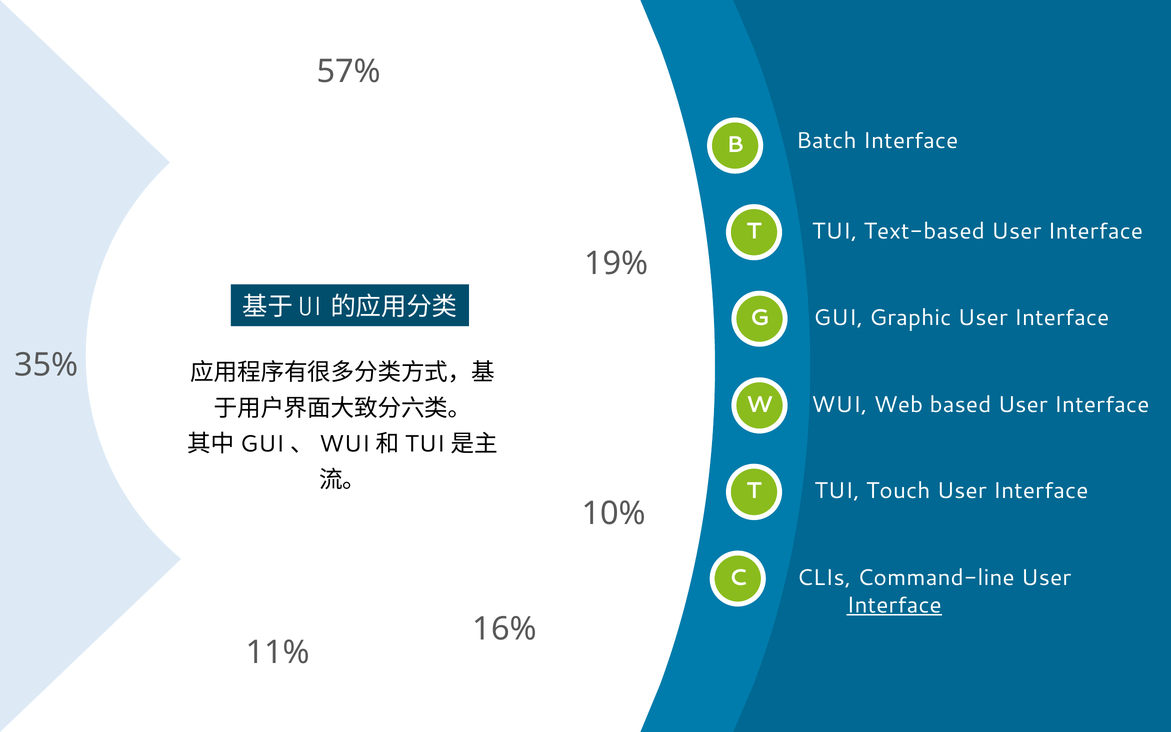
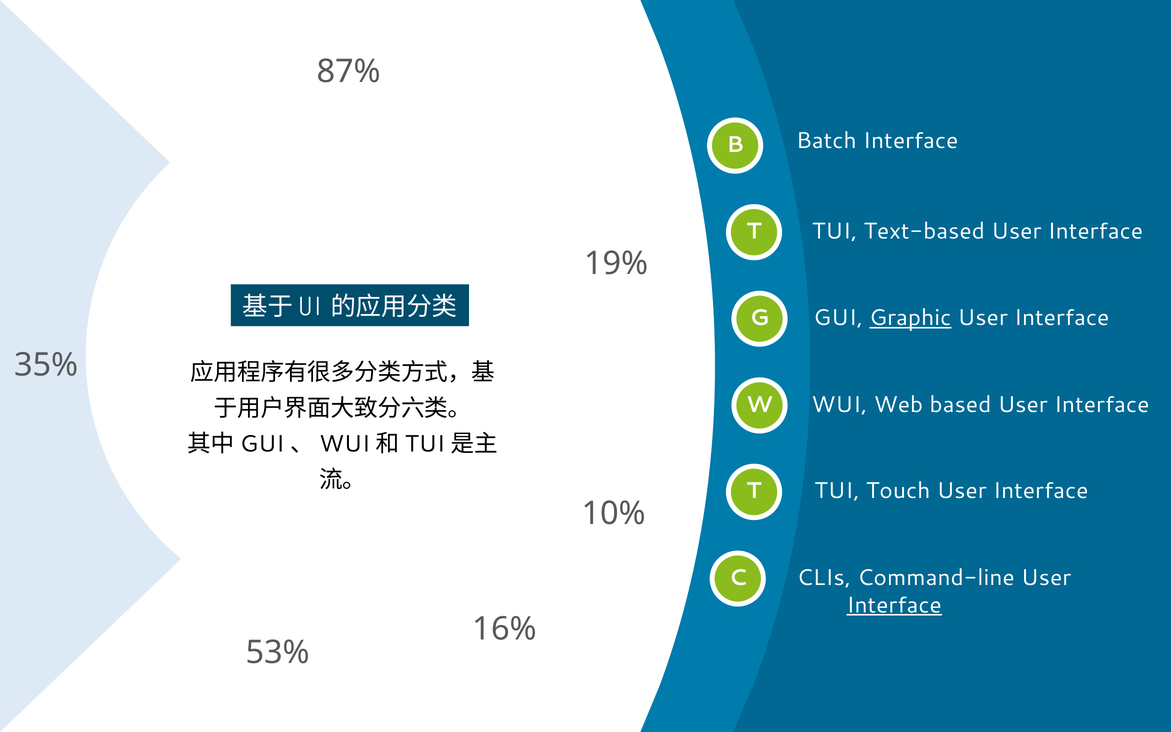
57%: 57% -> 87% (349, 72)
Graphic underline: none -> present (910, 318)
11%: 11% -> 53% (278, 652)
